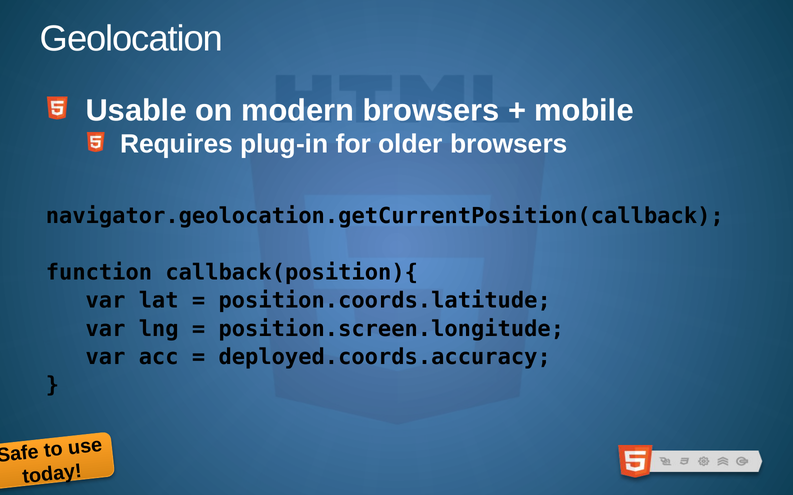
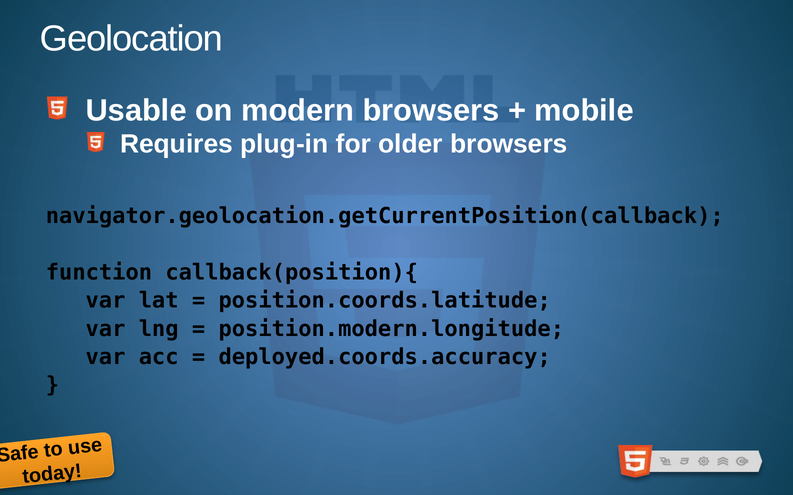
position.screen.longitude: position.screen.longitude -> position.modern.longitude (391, 329)
